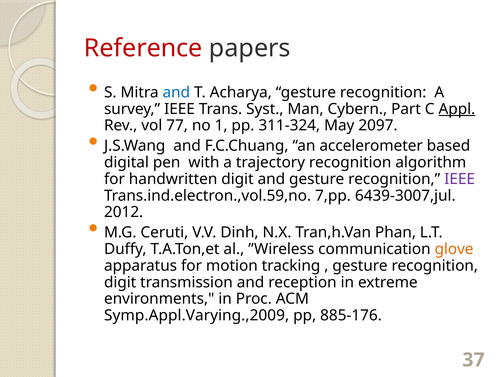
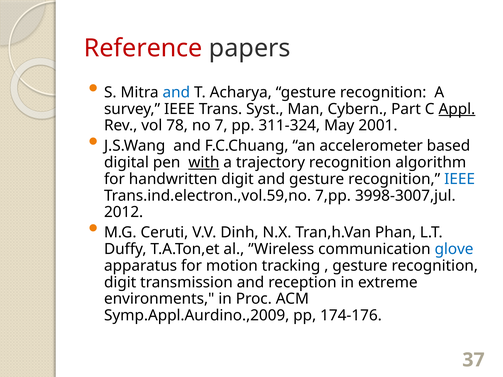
77: 77 -> 78 (177, 126)
1: 1 -> 7 (221, 126)
2097: 2097 -> 2001 (378, 126)
with underline: none -> present (204, 163)
IEEE colour: purple -> blue (460, 179)
6439-3007,jul: 6439-3007,jul -> 3998-3007,jul (405, 196)
glove colour: orange -> blue (454, 249)
Symp.Appl.Varying.,2009: Symp.Appl.Varying.,2009 -> Symp.Appl.Aurdino.,2009 (197, 316)
885-176: 885-176 -> 174-176 (351, 316)
